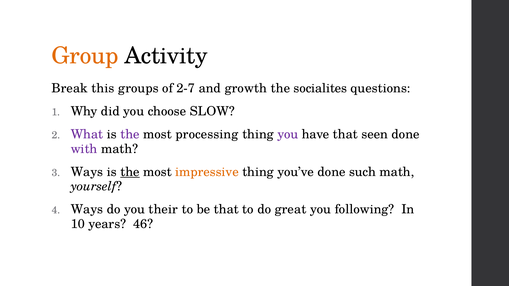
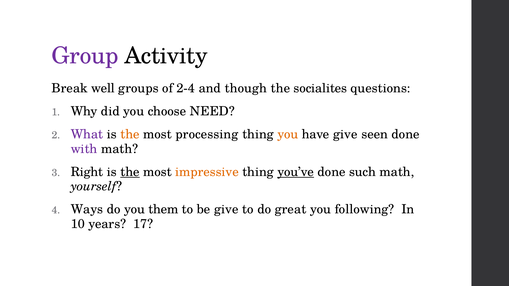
Group colour: orange -> purple (85, 56)
this: this -> well (103, 89)
2-7: 2-7 -> 2-4 (186, 89)
growth: growth -> though (246, 89)
SLOW: SLOW -> NEED (212, 112)
the colour: purple -> orange (130, 135)
you colour: purple -> orange (288, 135)
have that: that -> give (345, 135)
Ways: Ways -> Right (87, 172)
you’ve underline: none -> present (296, 172)
their: their -> them (163, 210)
be that: that -> give (226, 210)
46: 46 -> 17 (143, 224)
